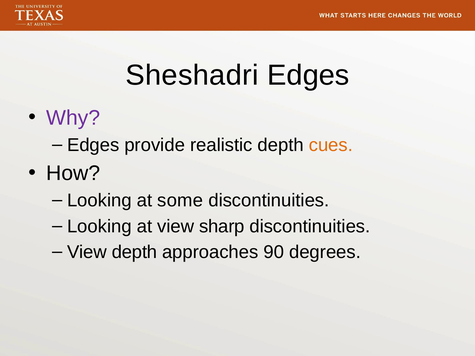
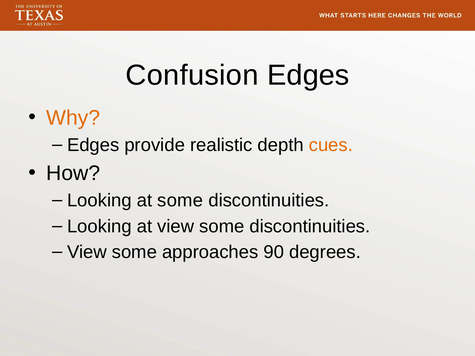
Sheshadri: Sheshadri -> Confusion (192, 75)
Why colour: purple -> orange (73, 118)
at view sharp: sharp -> some (222, 226)
depth: depth -> some (134, 252)
